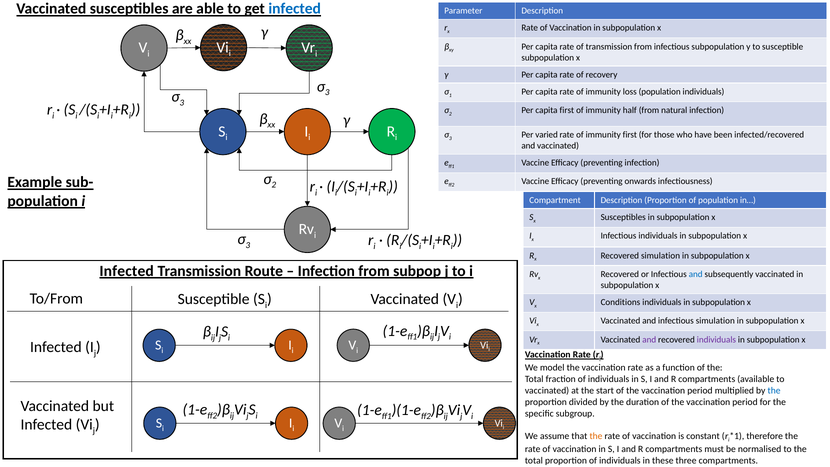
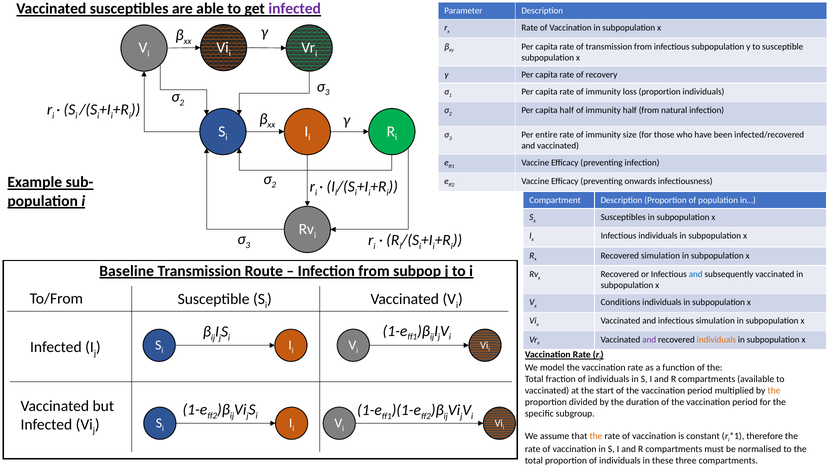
infected colour: blue -> purple (295, 9)
loss population: population -> proportion (660, 92)
3: 3 -> 2 (182, 103)
capita first: first -> half (567, 110)
varied: varied -> entire (546, 135)
immunity first: first -> size (630, 135)
Infected: Infected -> Baseline (127, 271)
individuals colour: purple -> orange (716, 339)
the colour: blue -> orange (774, 390)
